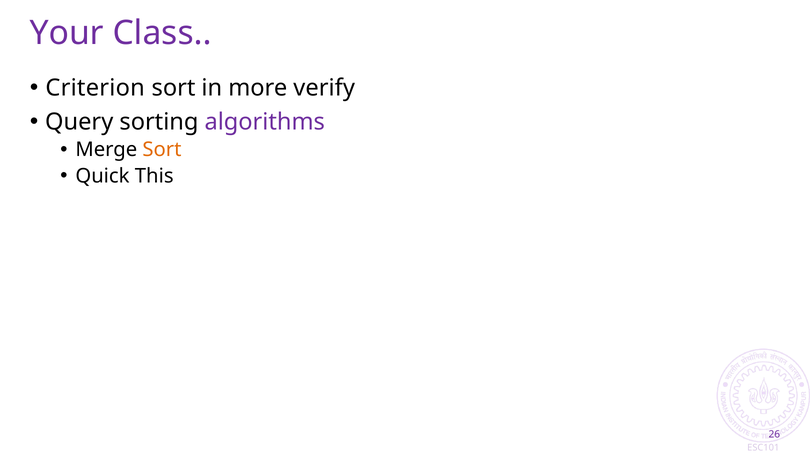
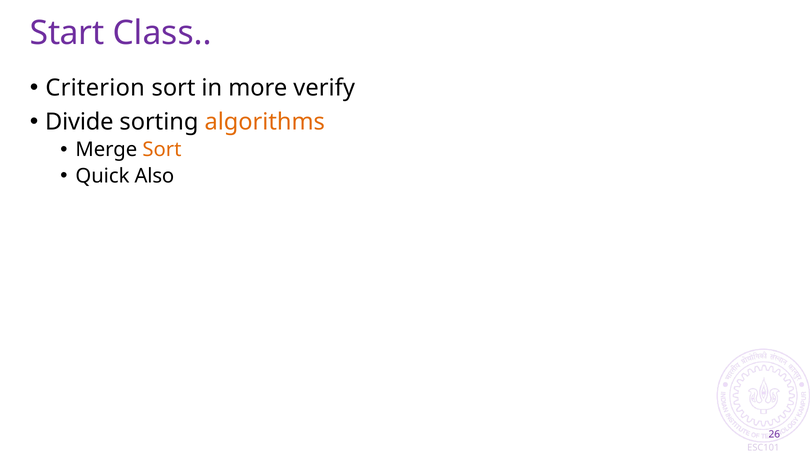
Your: Your -> Start (67, 33)
Query: Query -> Divide (79, 122)
algorithms colour: purple -> orange (265, 122)
This: This -> Also (154, 176)
